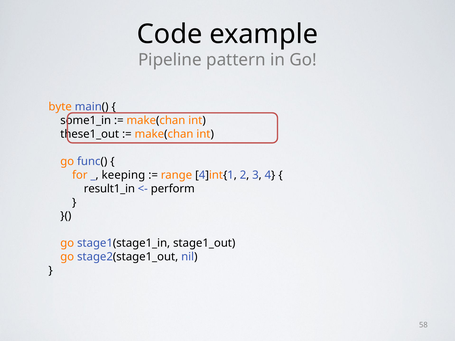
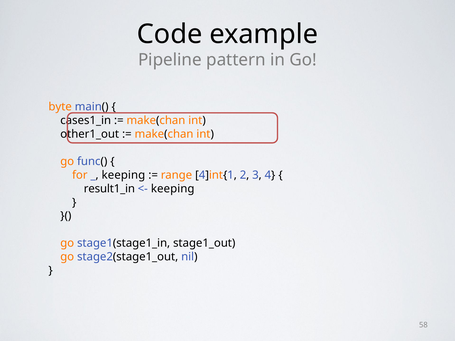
some1_in: some1_in -> cases1_in (86, 121)
these1_out: these1_out -> other1_out (90, 134)
perform: perform -> keeping (173, 189)
